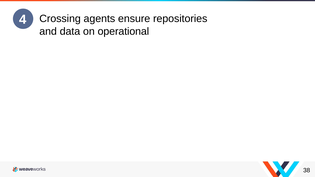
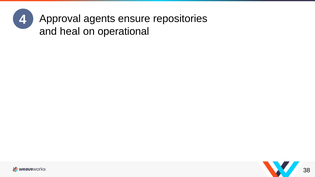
Crossing: Crossing -> Approval (60, 19)
data: data -> heal (70, 31)
